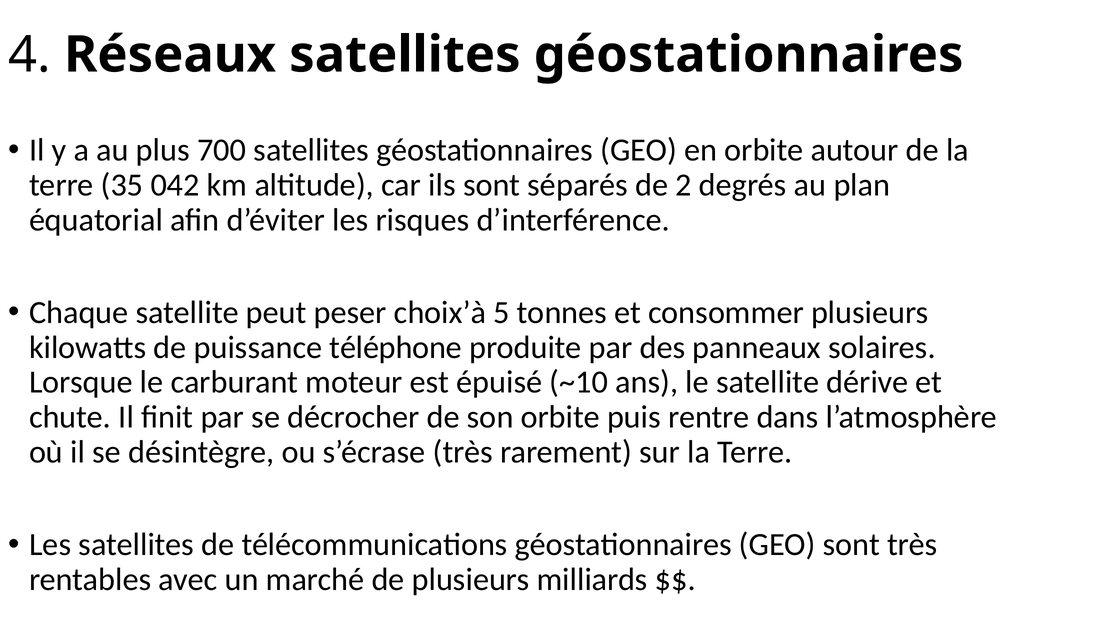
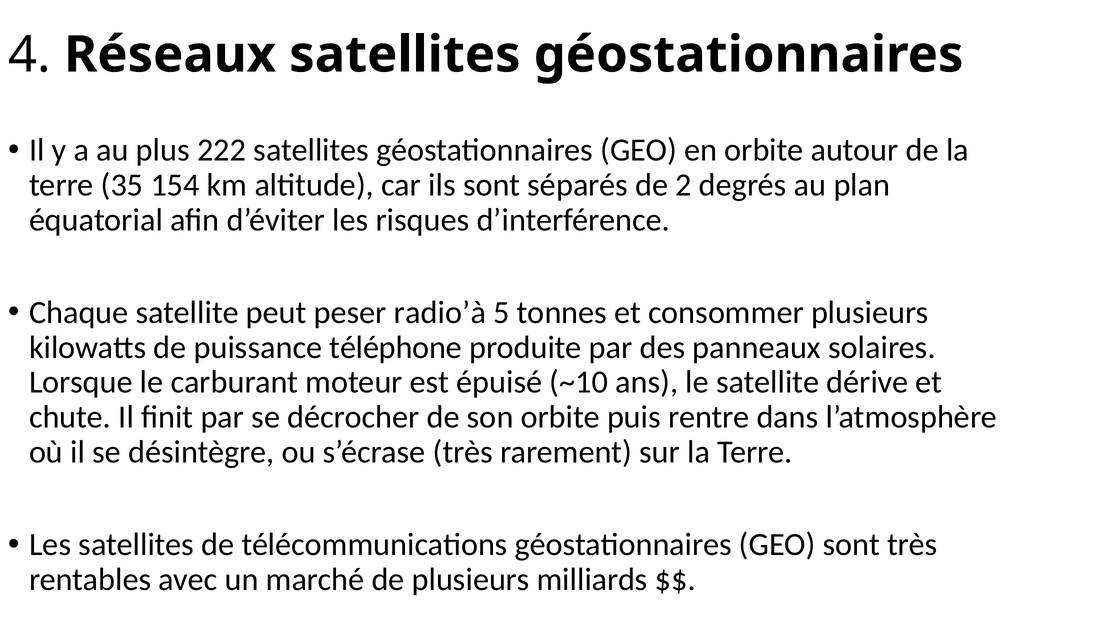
700: 700 -> 222 (222, 150)
042: 042 -> 154 (175, 185)
choix’à: choix’à -> radio’à (440, 312)
